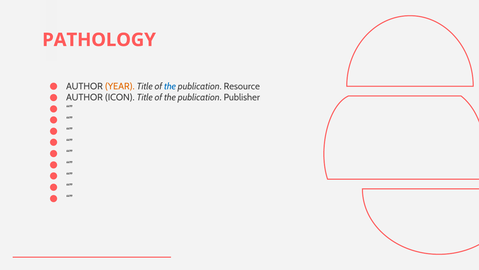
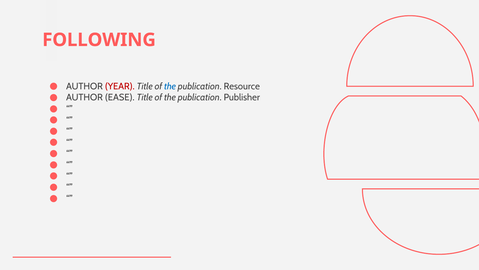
PATHOLOGY: PATHOLOGY -> FOLLOWING (99, 40)
YEAR colour: orange -> red (120, 86)
ICON: ICON -> EASE (120, 97)
